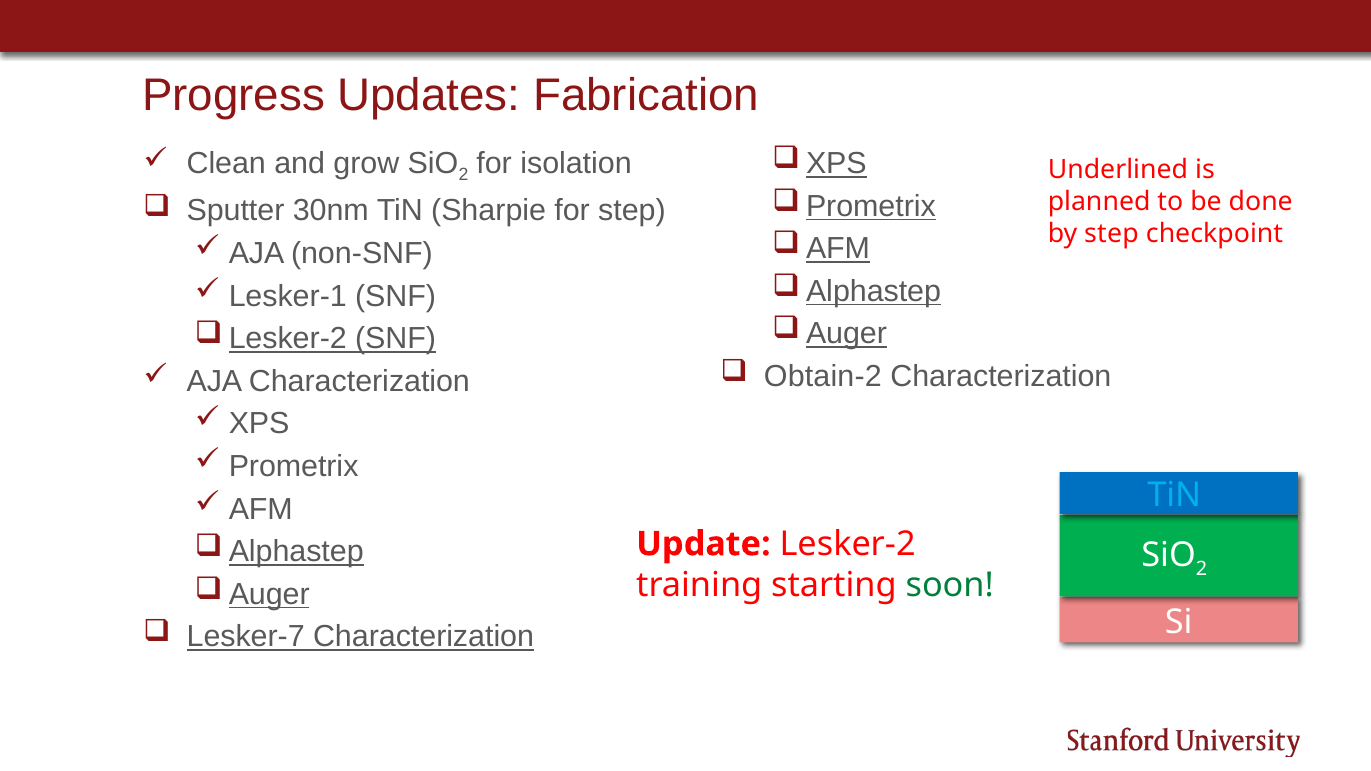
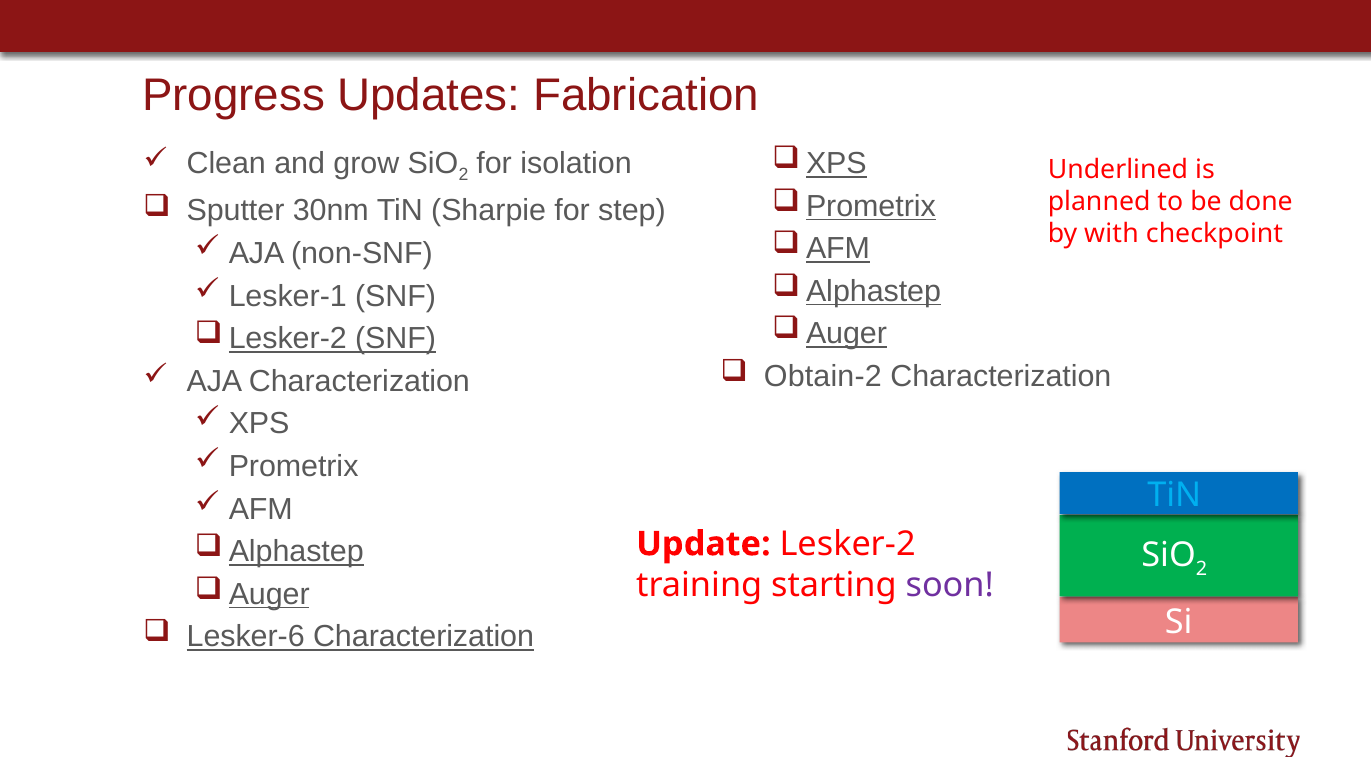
by step: step -> with (1111, 234)
soon colour: green -> purple (950, 585)
Lesker-7: Lesker-7 -> Lesker-6 (246, 637)
